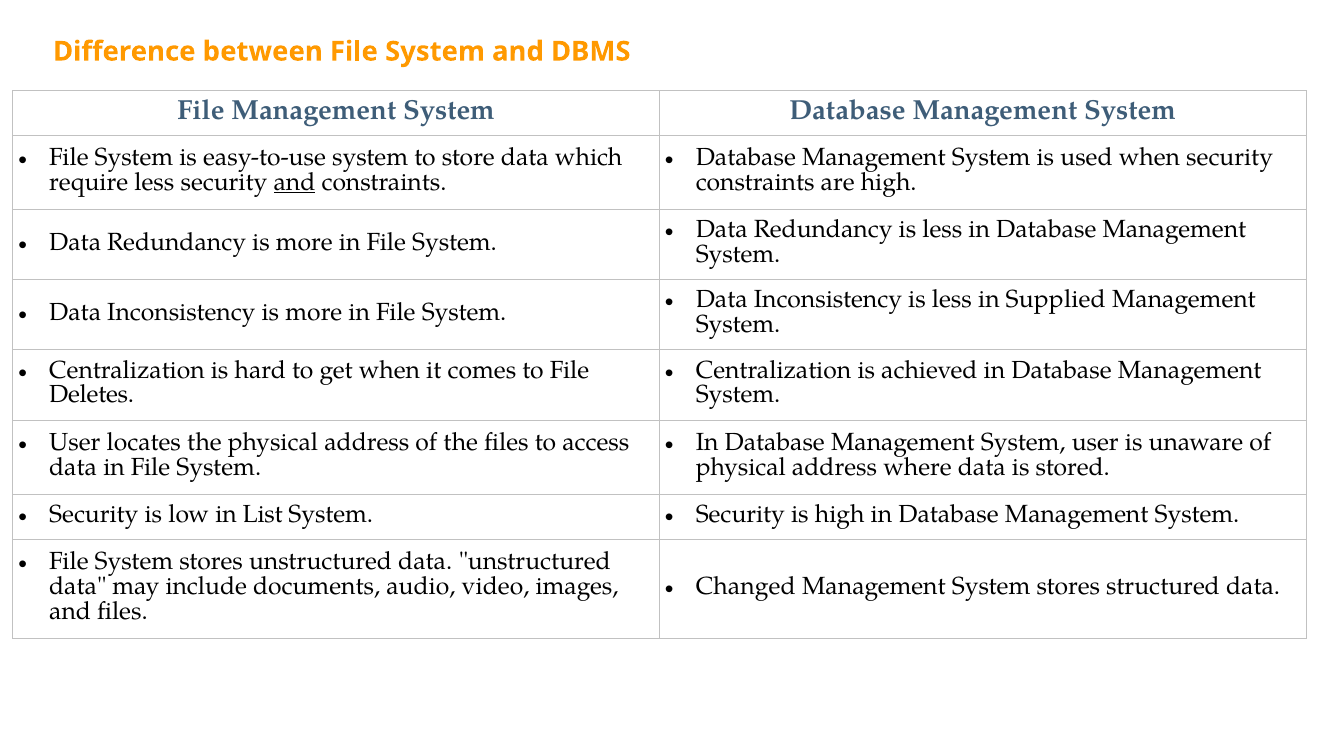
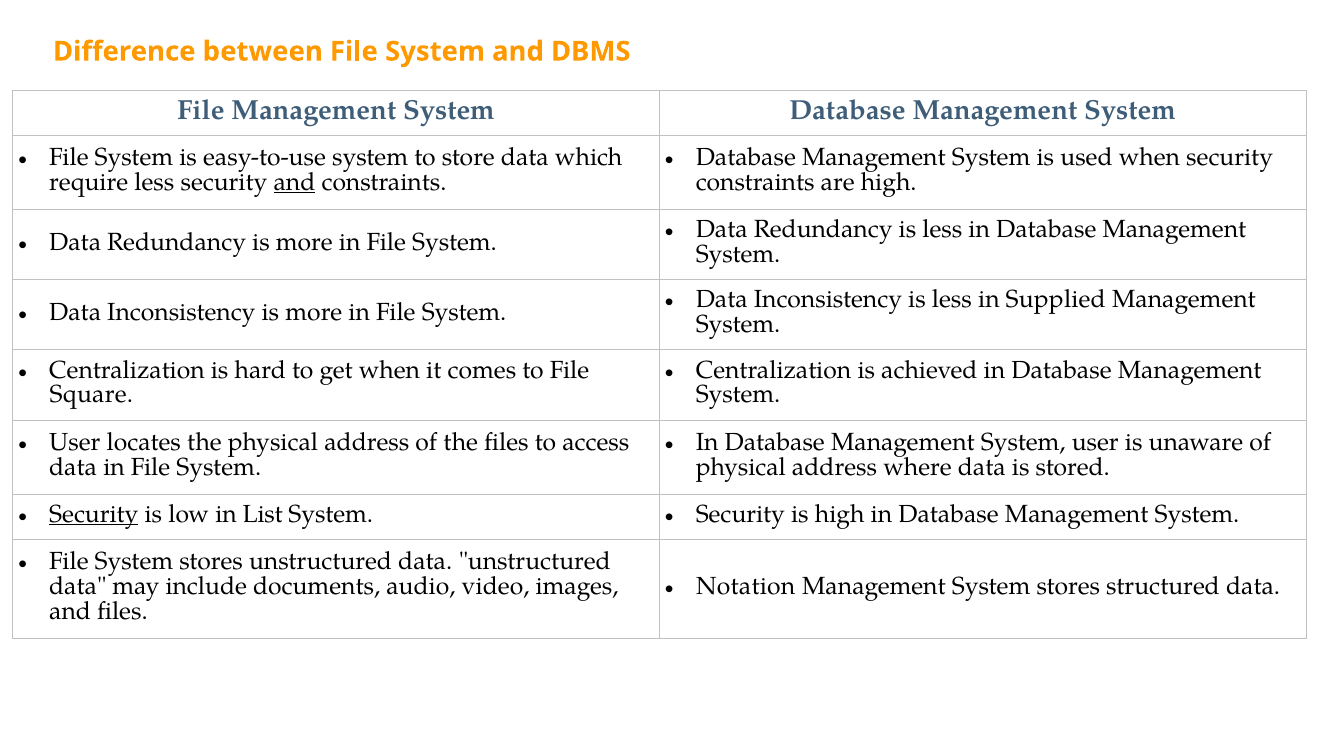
Deletes: Deletes -> Square (91, 395)
Security underline: none -> present (94, 514)
Changed: Changed -> Notation (746, 586)
